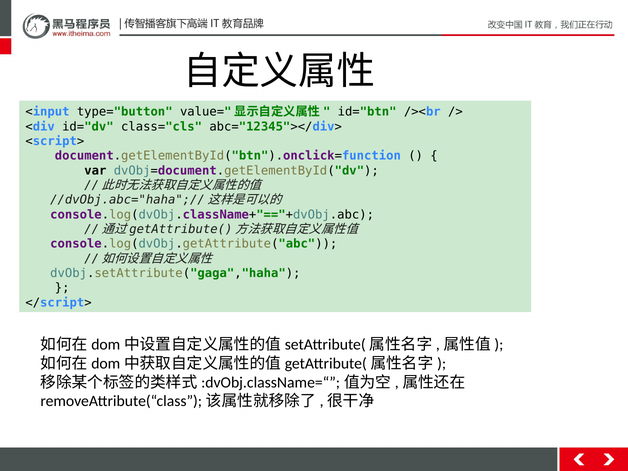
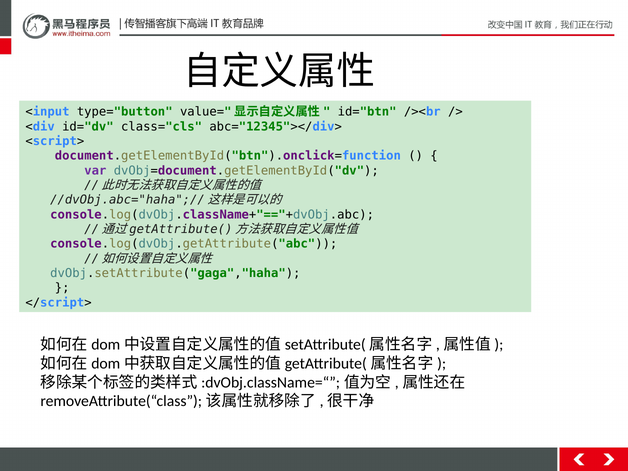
var colour: black -> purple (95, 171)
